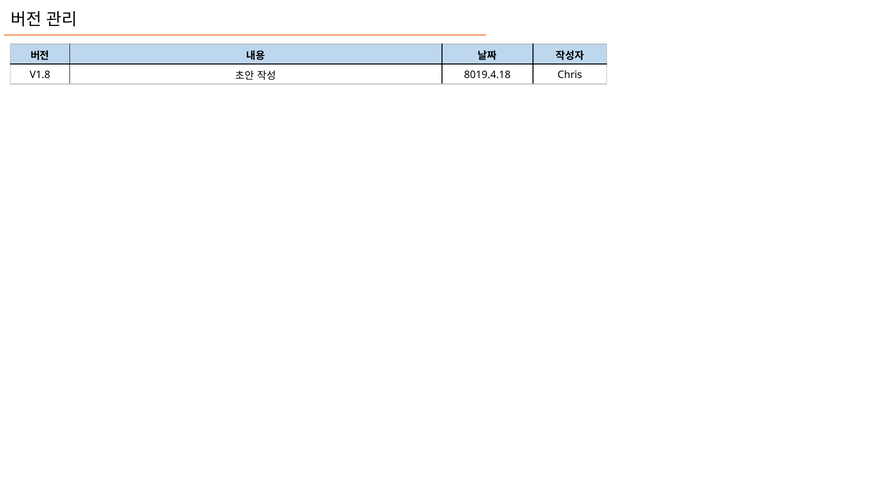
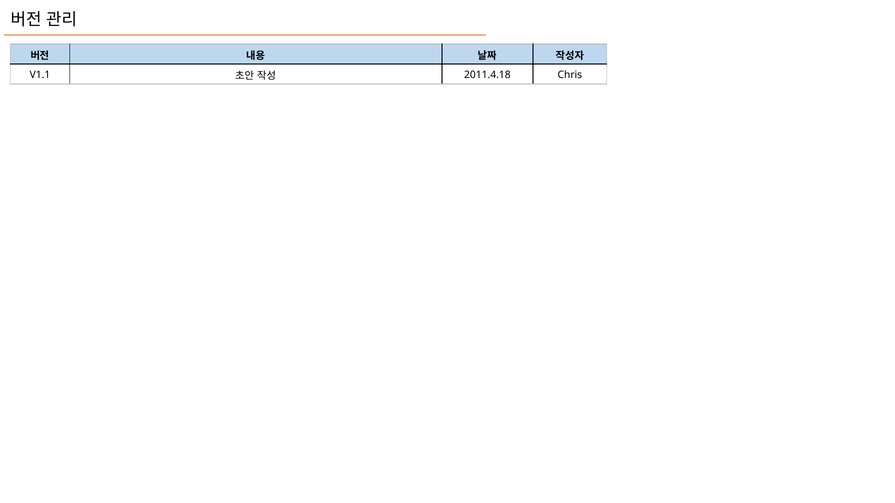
V1.8: V1.8 -> V1.1 (40, 75)
8019.4.18: 8019.4.18 -> 2011.4.18 (487, 75)
